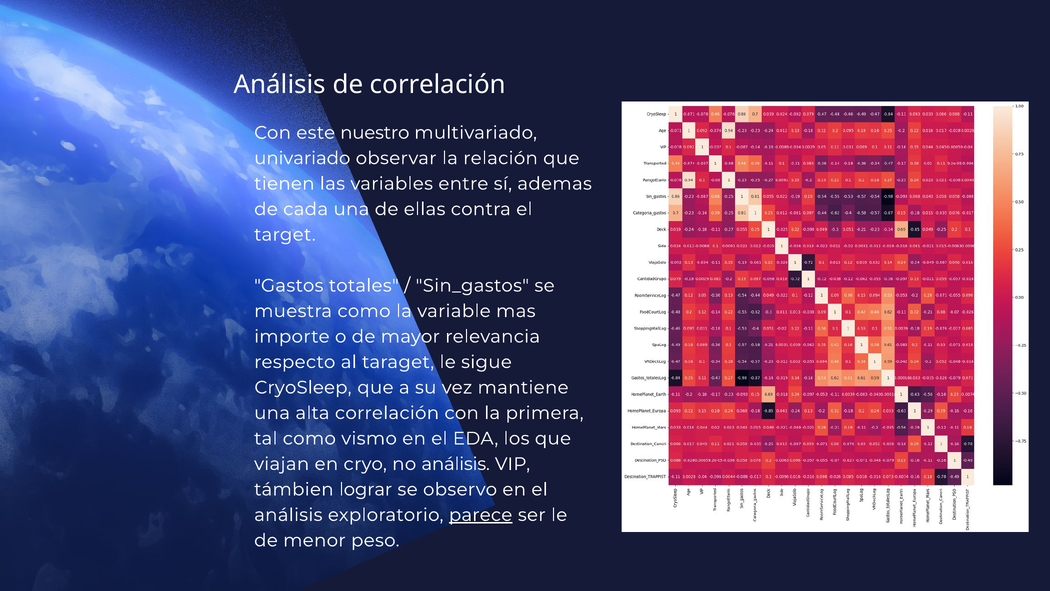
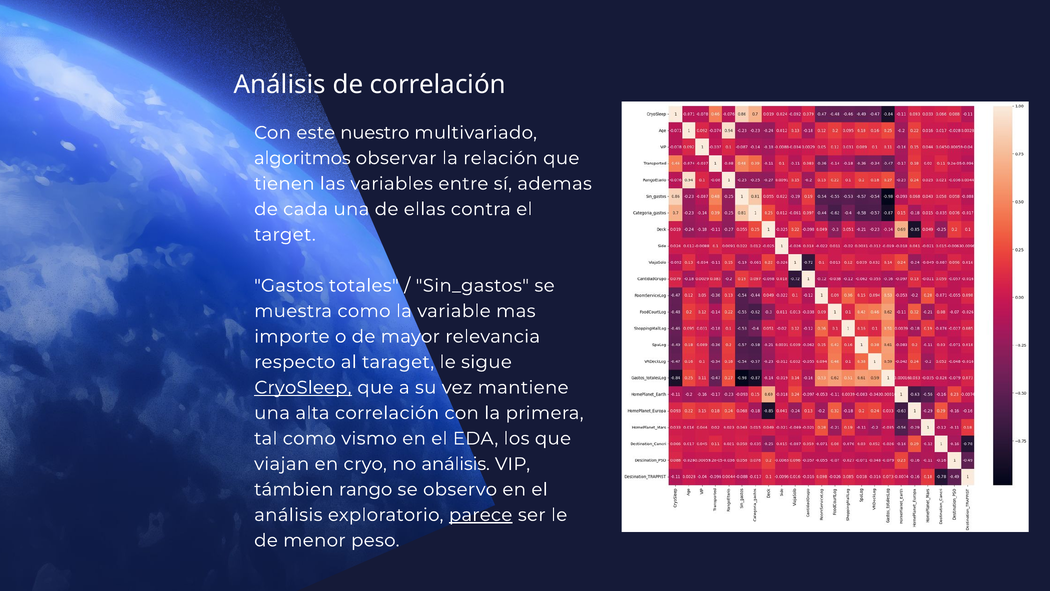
univariado: univariado -> algoritmos (302, 158)
CryoSleep underline: none -> present (303, 387)
lograr: lograr -> rango (366, 489)
